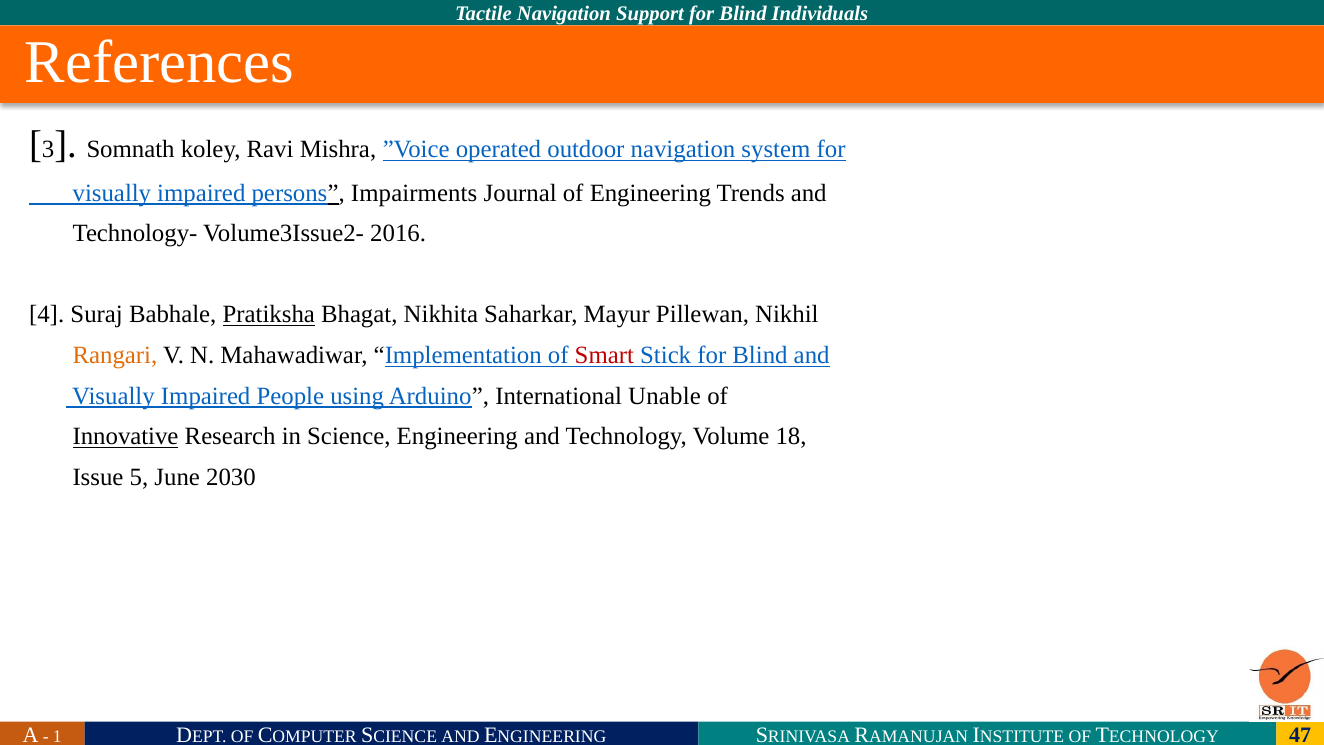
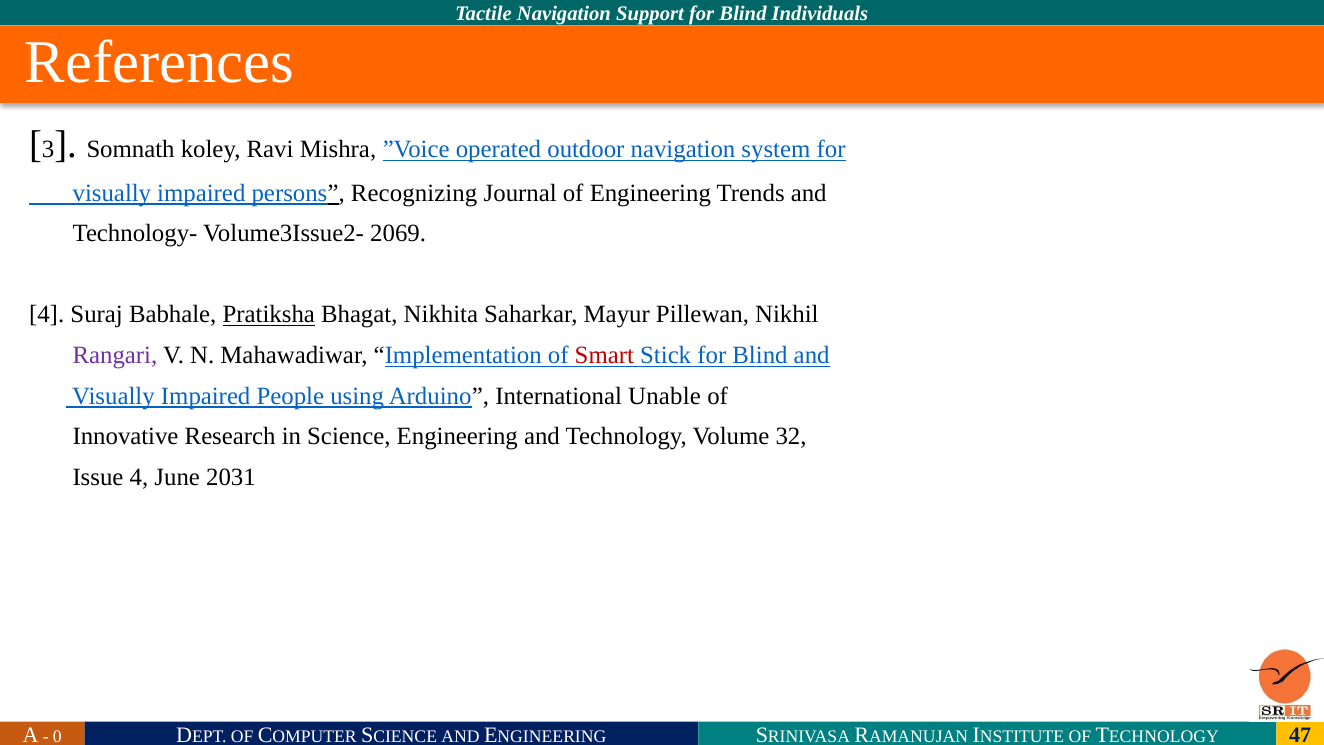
Impairments: Impairments -> Recognizing (414, 193)
2016: 2016 -> 2069 (398, 233)
Rangari colour: orange -> purple (115, 355)
Innovative underline: present -> none (126, 437)
18: 18 -> 32 (791, 437)
Issue 5: 5 -> 4 (139, 477)
2030: 2030 -> 2031 (231, 477)
1: 1 -> 0 (57, 736)
